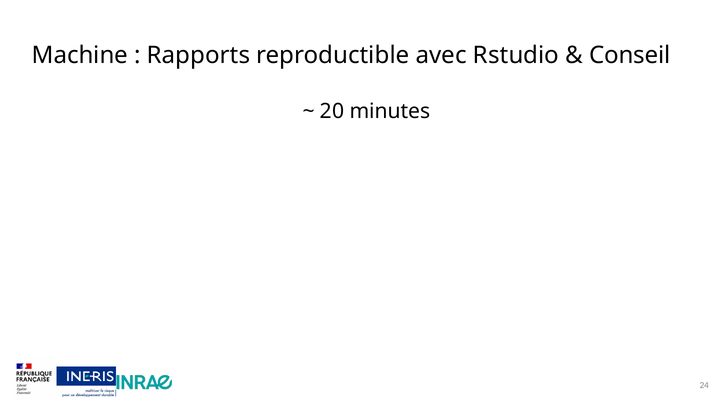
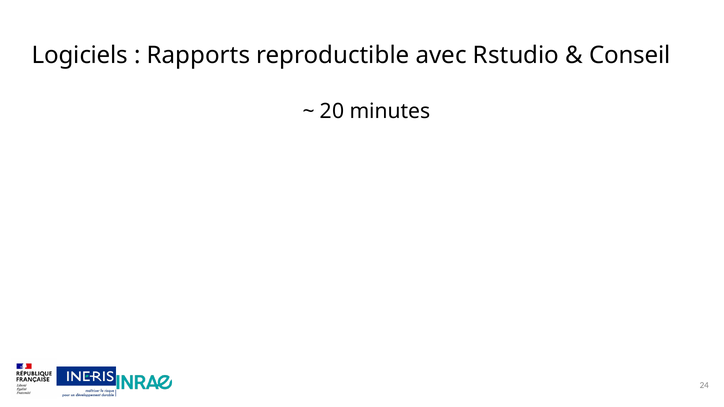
Machine: Machine -> Logiciels (80, 55)
